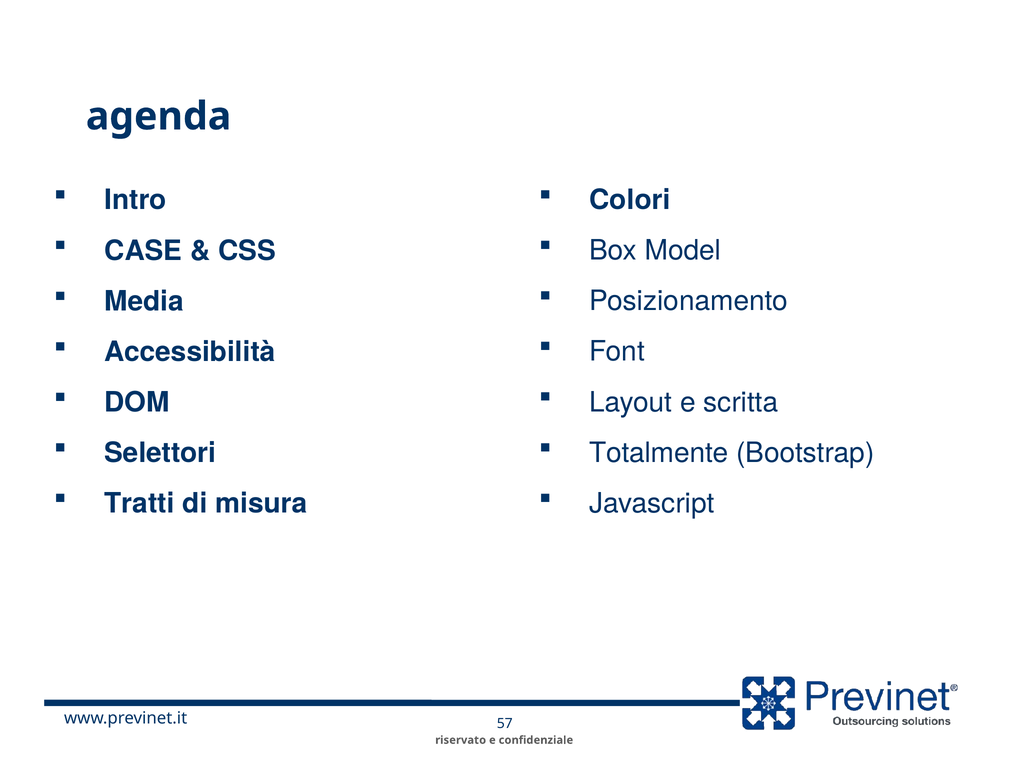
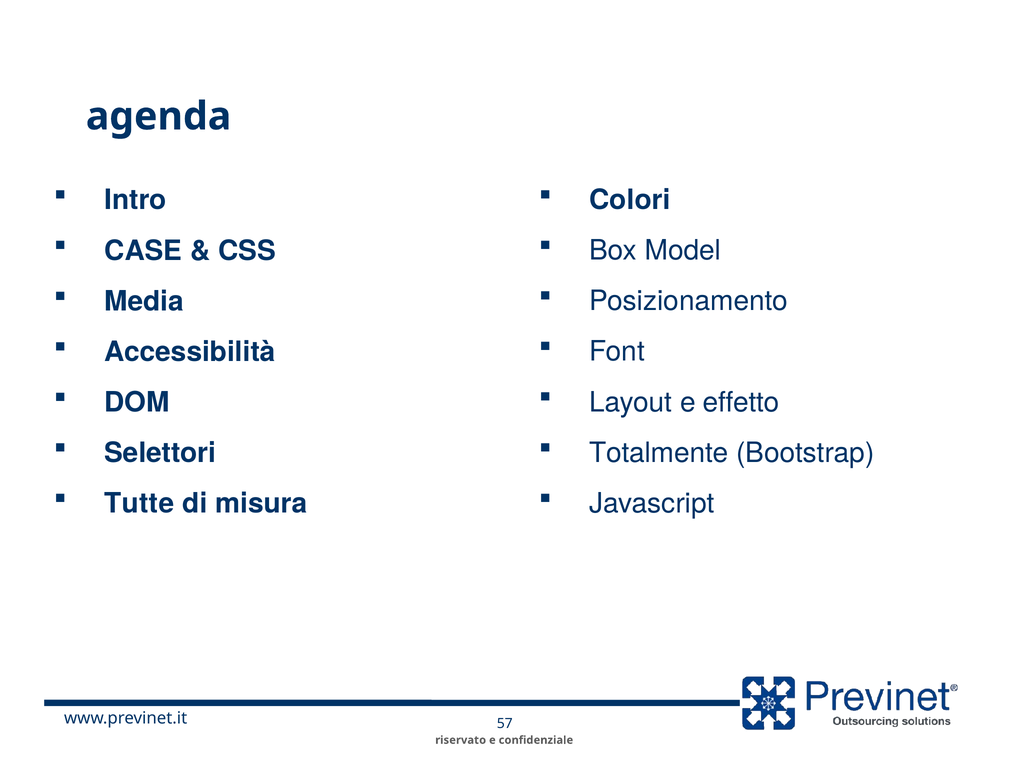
scritta: scritta -> effetto (741, 402)
Tratti: Tratti -> Tutte (139, 503)
